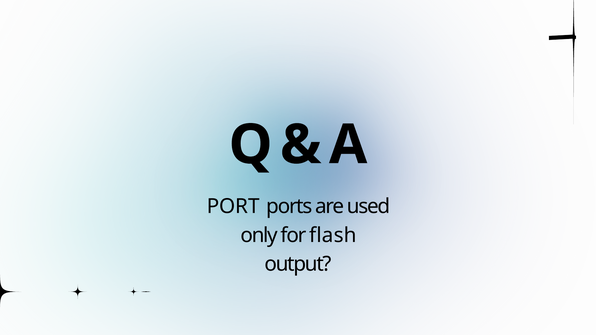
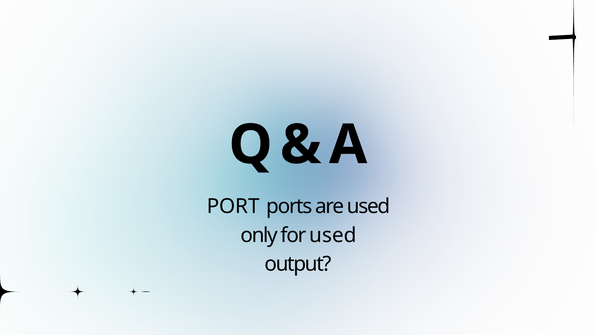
for flash: flash -> used (333, 235)
